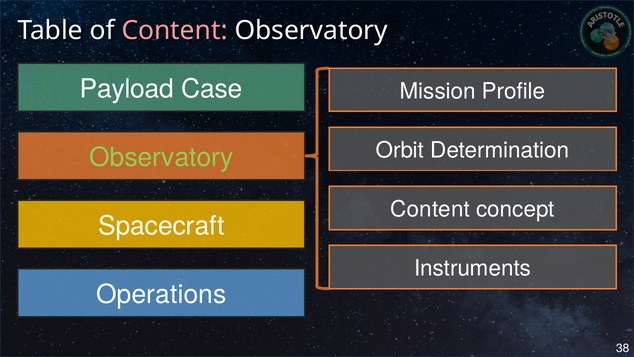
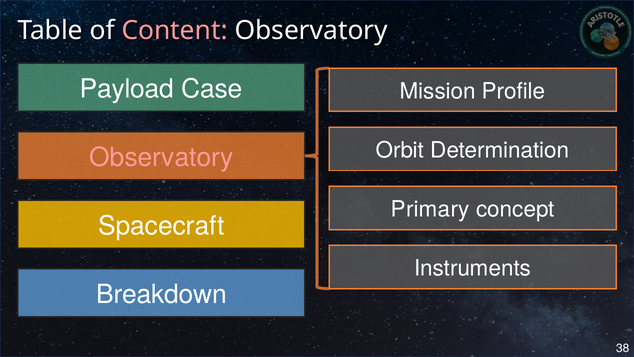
Observatory colour: light green -> pink (161, 158)
Content: Content -> Primary (430, 209)
Operations: Operations -> Breakdown (161, 294)
